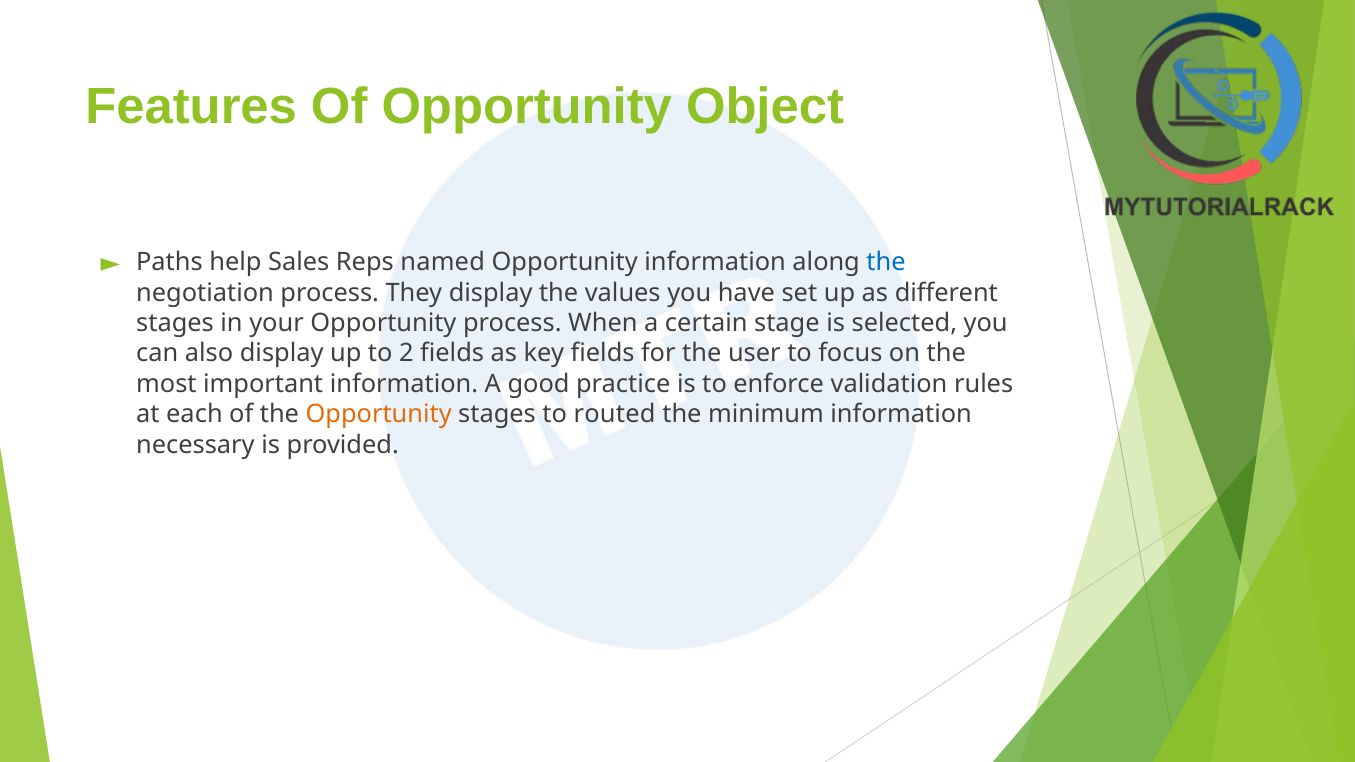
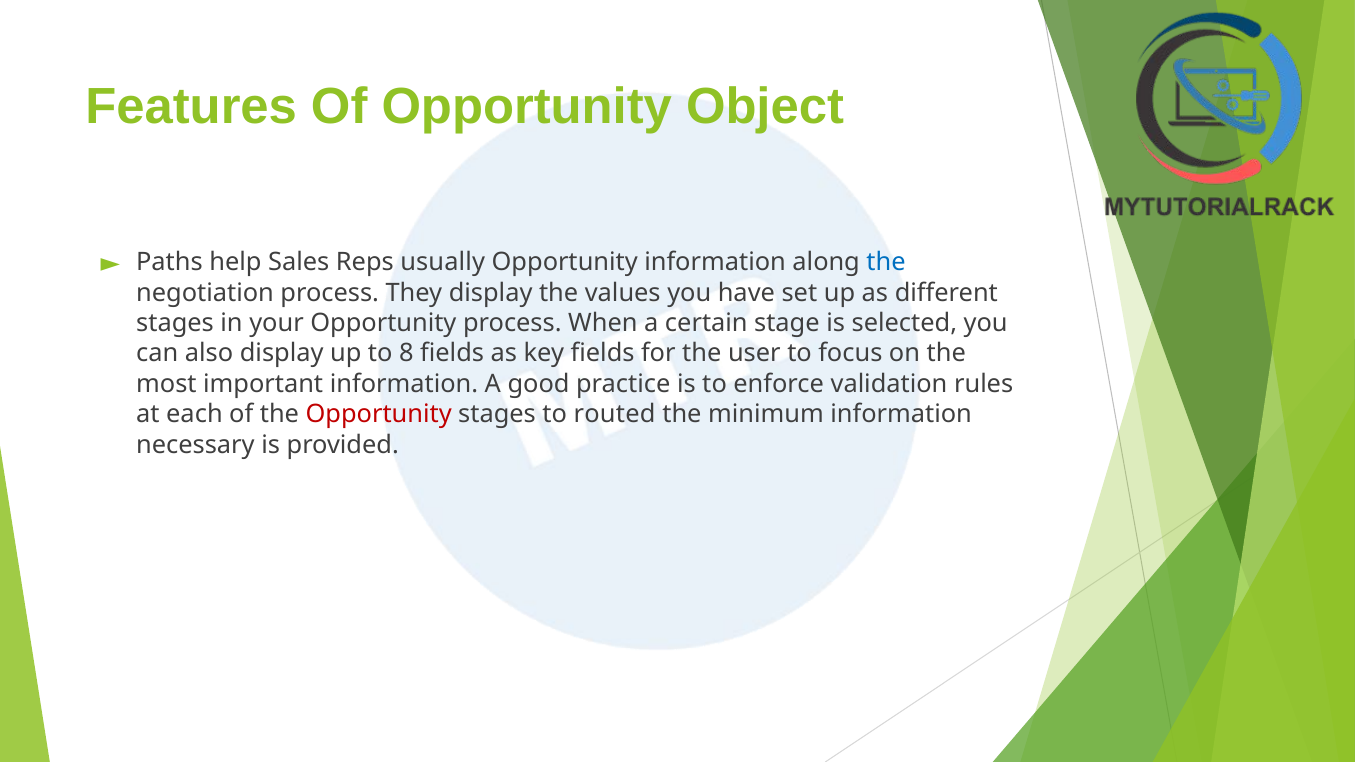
named: named -> usually (443, 262)
2: 2 -> 8 (406, 354)
Opportunity colour: orange -> red (379, 415)
